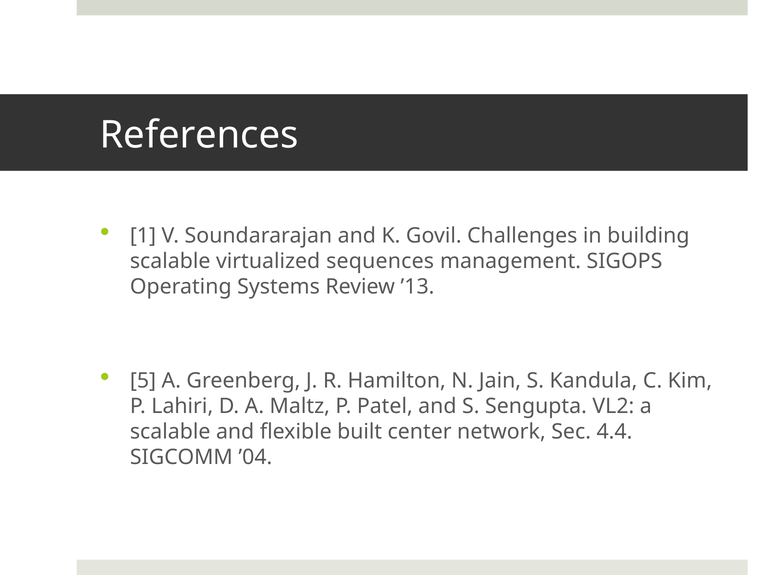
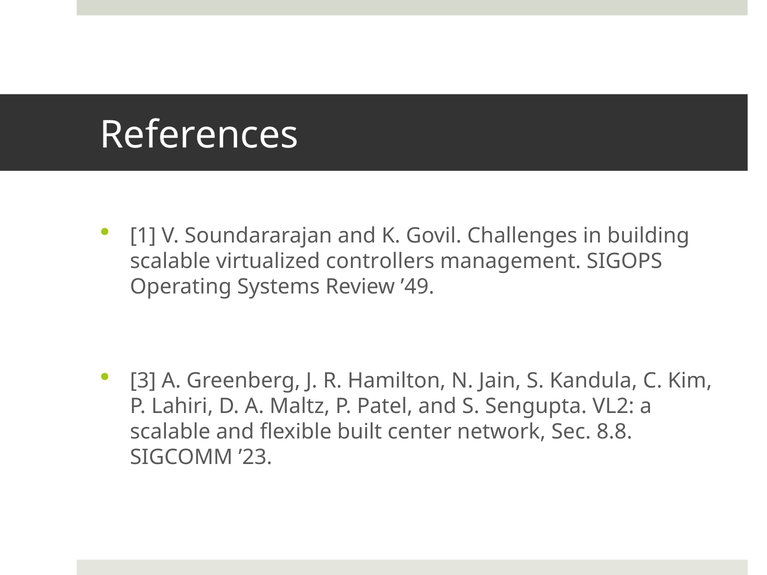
sequences: sequences -> controllers (380, 261)
’13: ’13 -> ’49 (418, 287)
5: 5 -> 3 (143, 381)
4.4: 4.4 -> 8.8 (614, 432)
’04: ’04 -> ’23 (255, 458)
